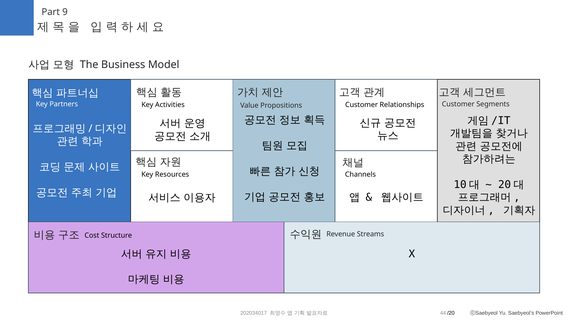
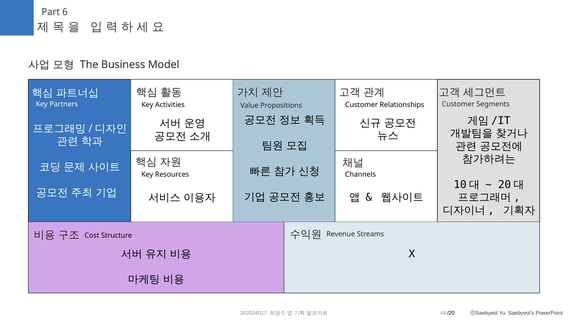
9: 9 -> 6 (65, 12)
